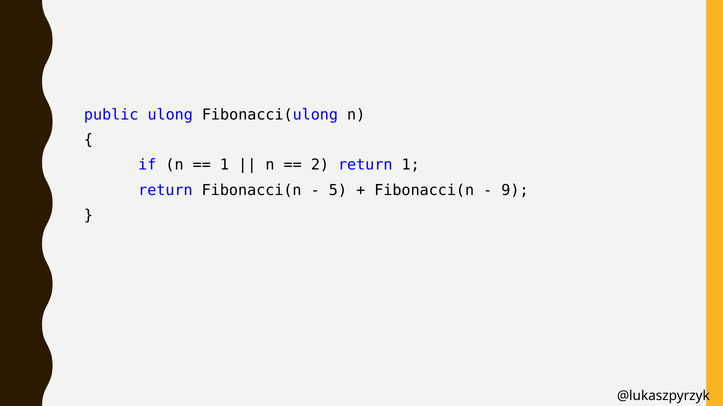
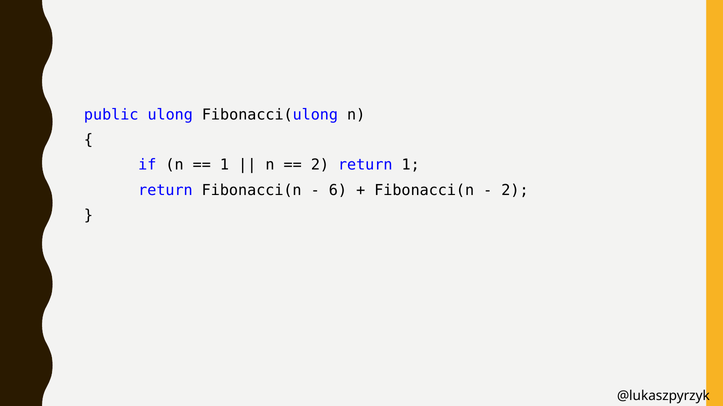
5: 5 -> 6 (338, 190)
9: 9 -> 2 (515, 190)
